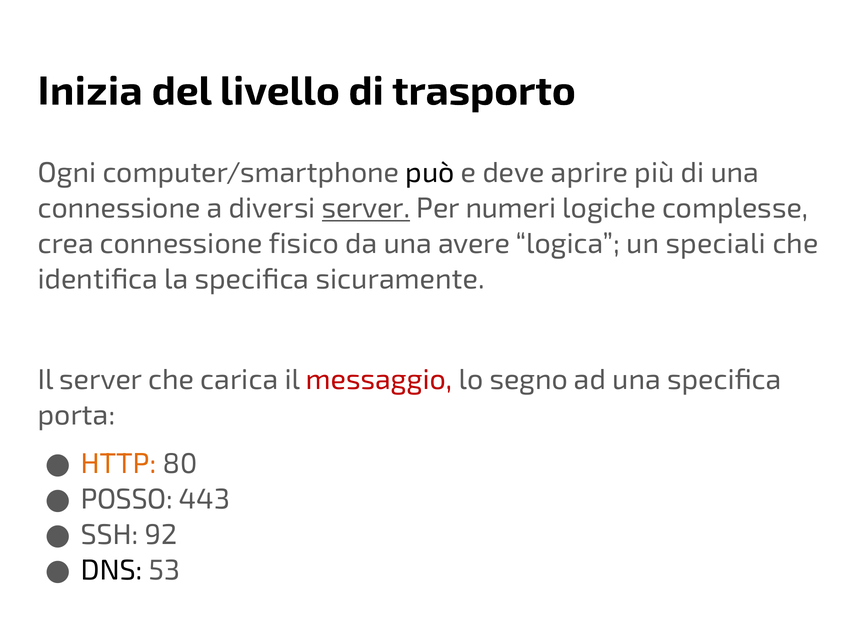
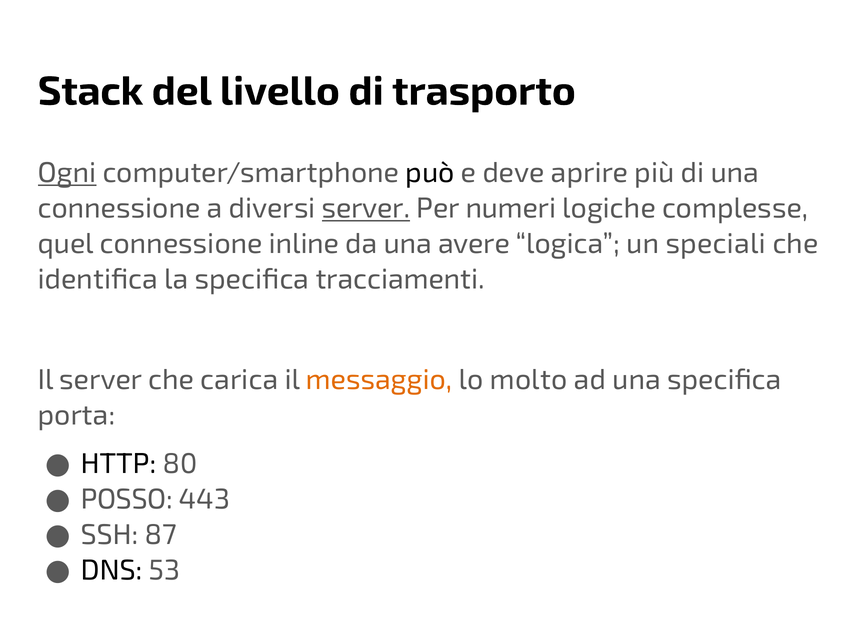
Inizia: Inizia -> Stack (91, 91)
Ogni underline: none -> present (67, 173)
crea: crea -> quel (66, 244)
fisico: fisico -> inline (304, 244)
sicuramente: sicuramente -> tracciamenti (400, 279)
messaggio colour: red -> orange (379, 380)
segno: segno -> molto (529, 380)
HTTP colour: orange -> black (119, 464)
92: 92 -> 87 (161, 534)
